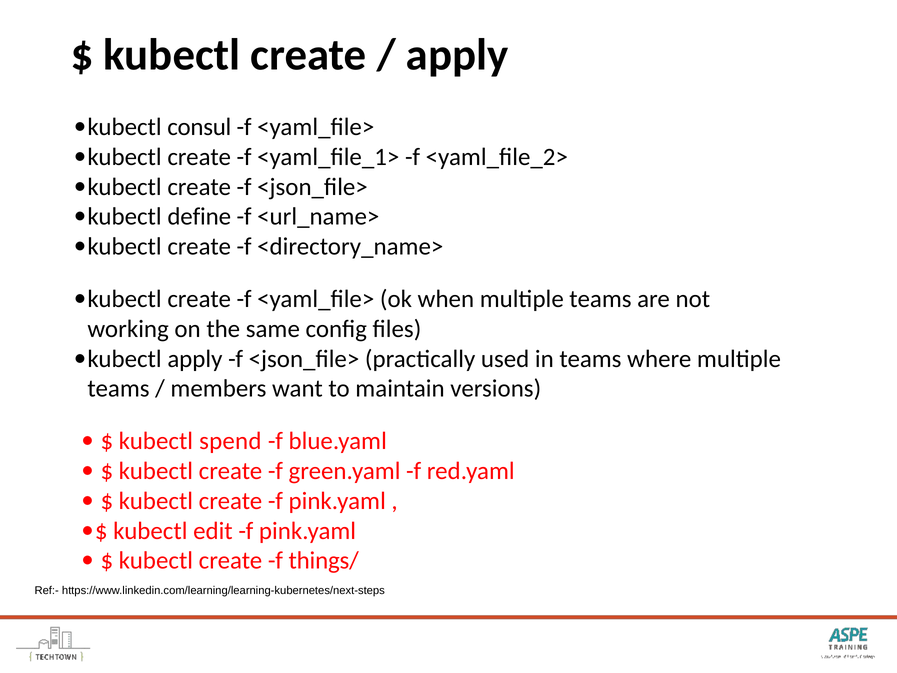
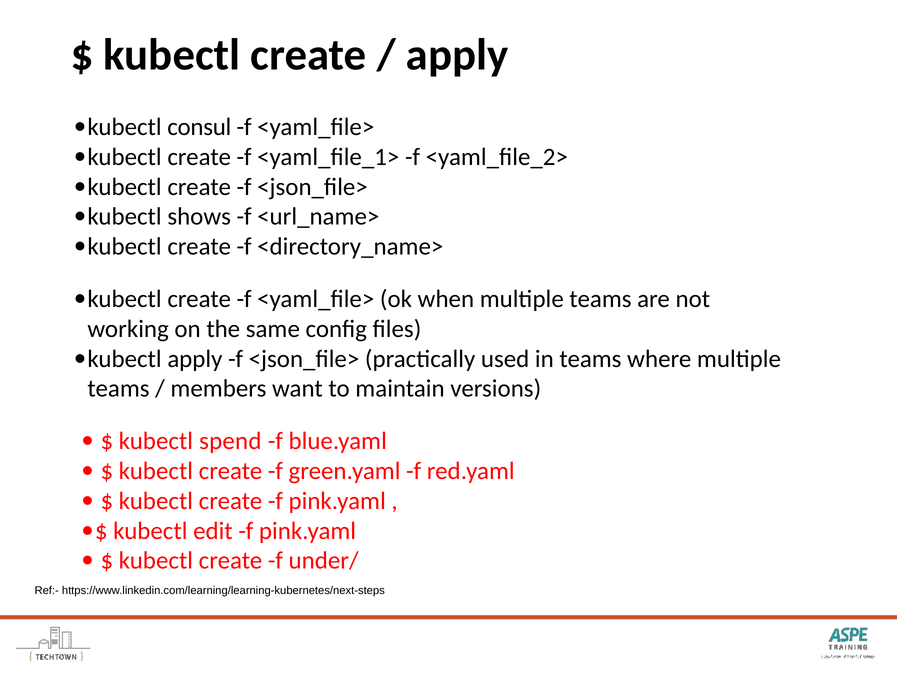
define: define -> shows (199, 217)
things/: things/ -> under/ (324, 561)
